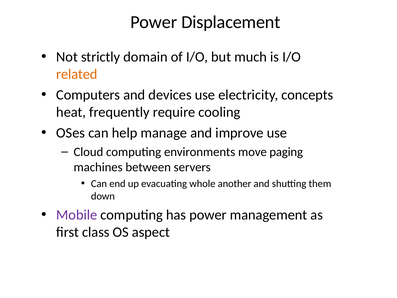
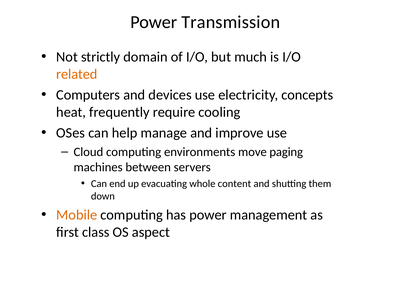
Displacement: Displacement -> Transmission (231, 22)
another: another -> content (234, 183)
Mobile colour: purple -> orange (77, 215)
